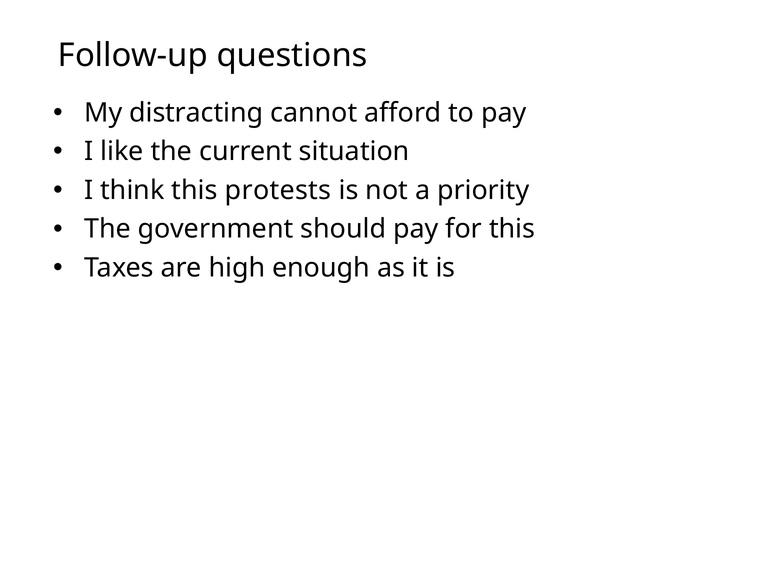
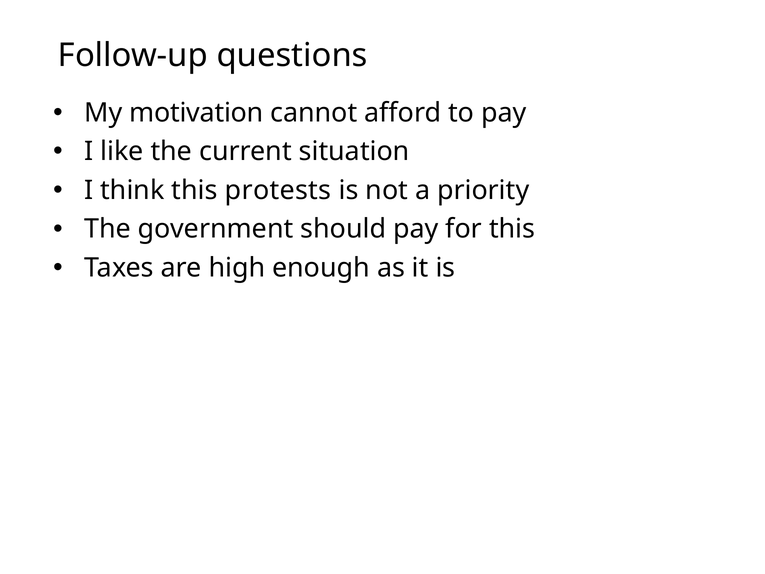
distracting: distracting -> motivation (196, 113)
